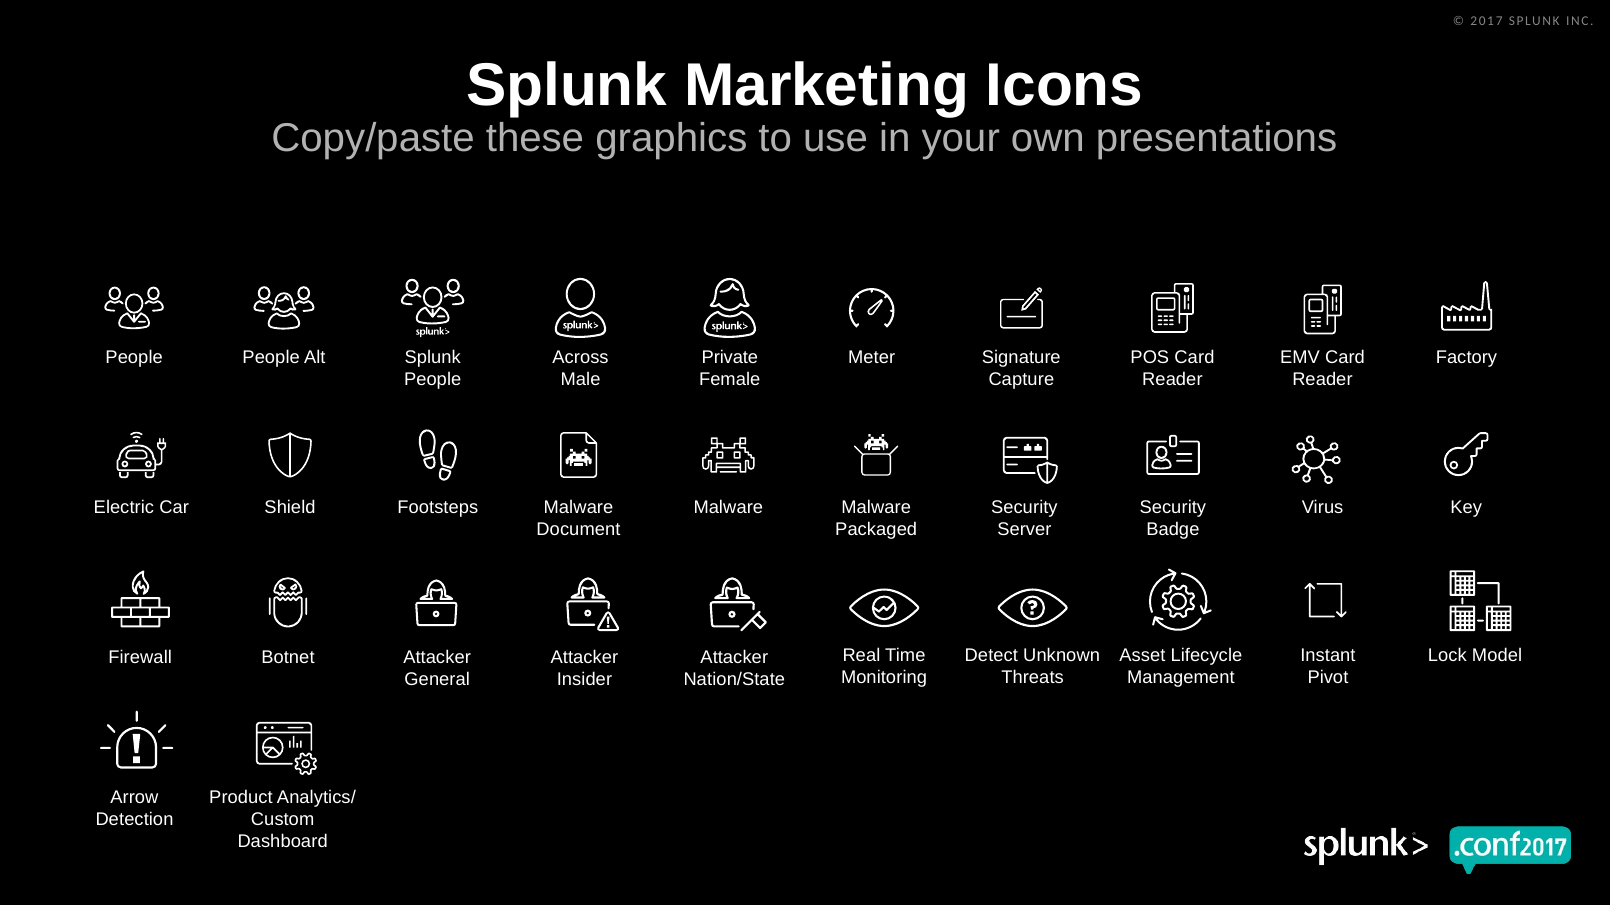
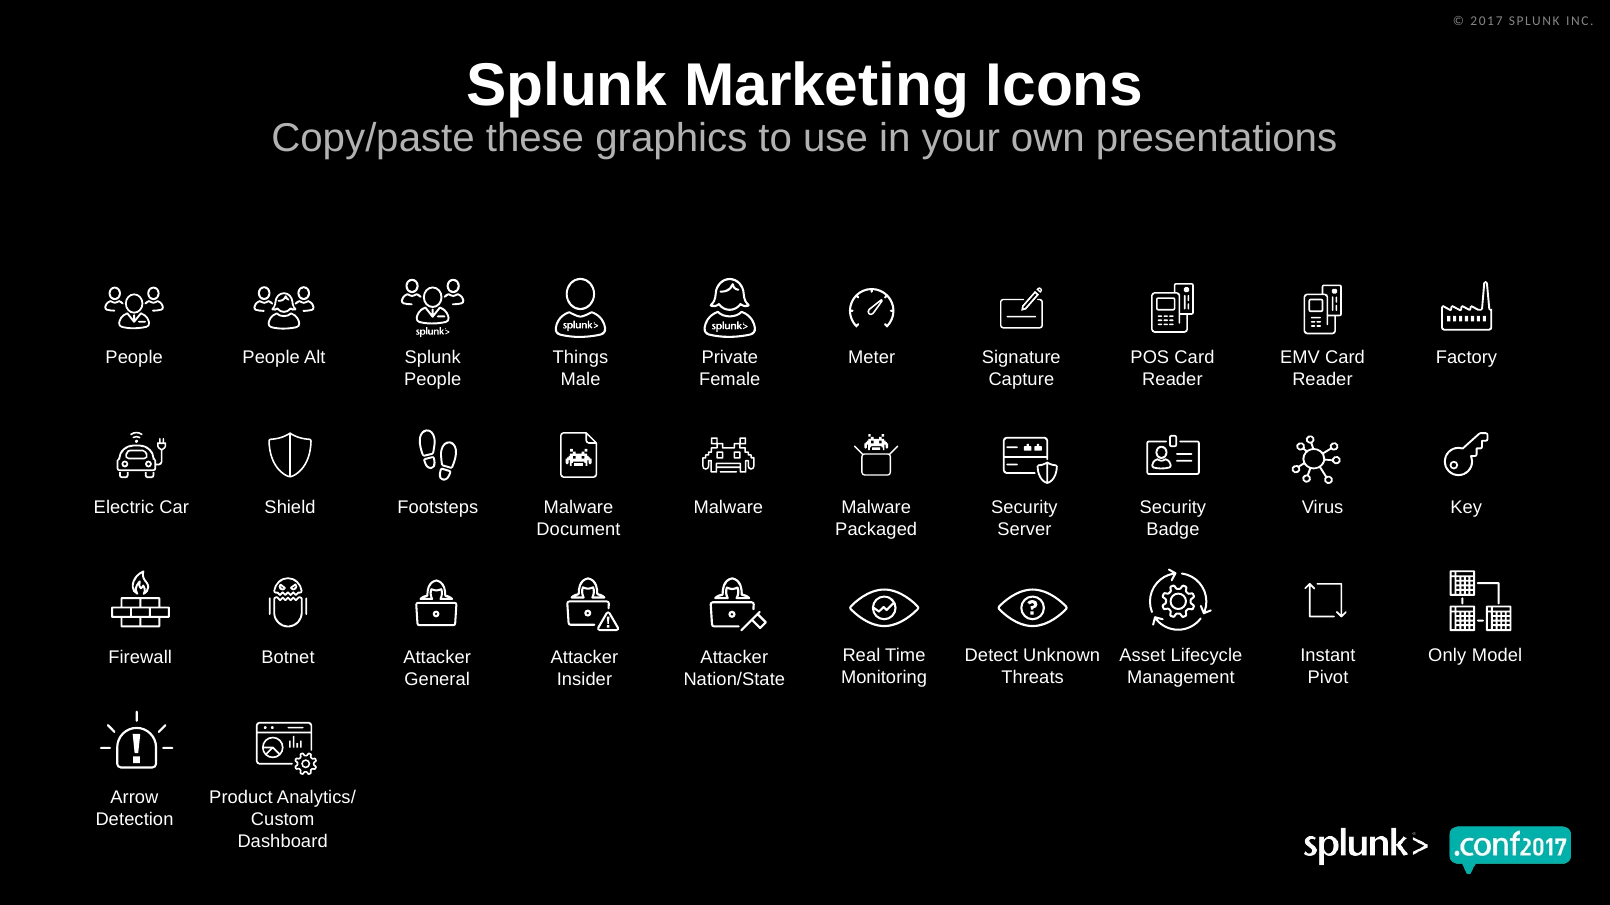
Across: Across -> Things (580, 358)
Lock: Lock -> Only (1447, 656)
